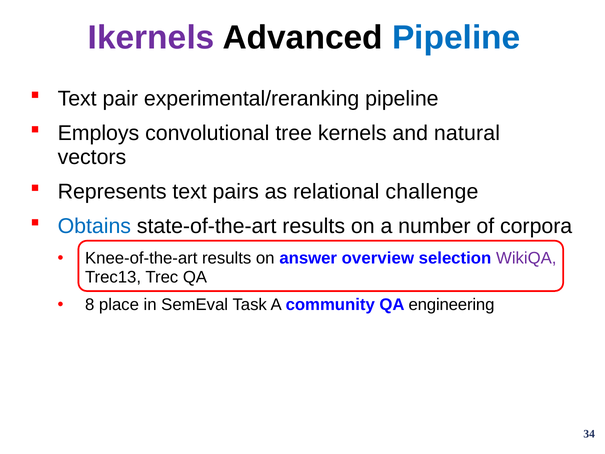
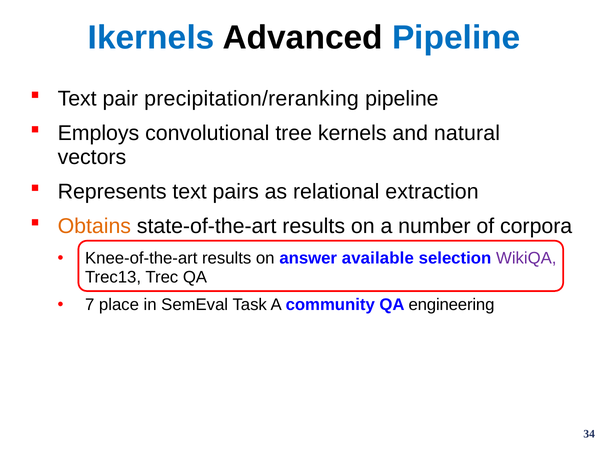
Ikernels colour: purple -> blue (151, 38)
experimental/reranking: experimental/reranking -> precipitation/reranking (252, 99)
challenge: challenge -> extraction (432, 192)
Obtains colour: blue -> orange (94, 226)
overview: overview -> available (378, 258)
8: 8 -> 7 (90, 304)
